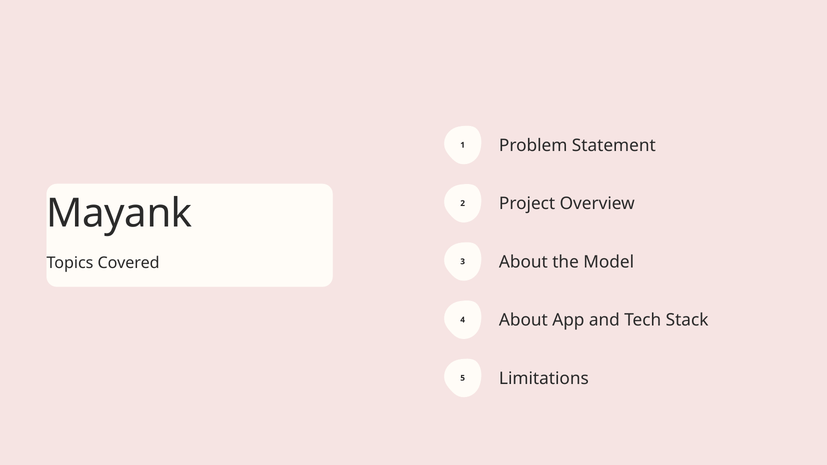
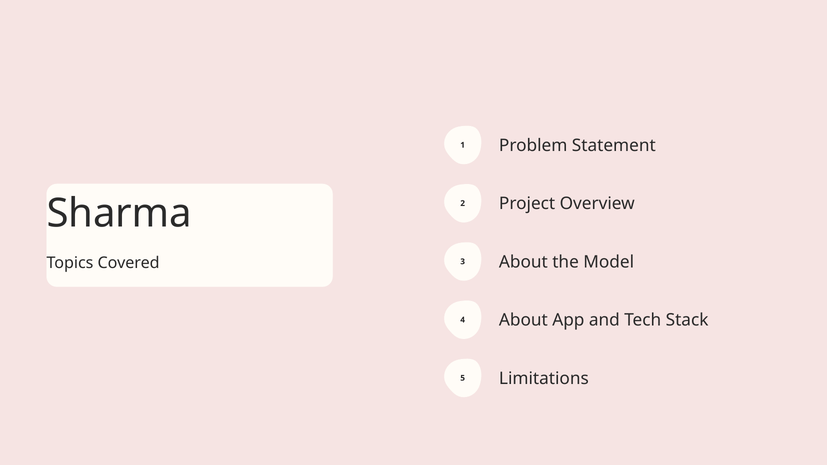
Mayank: Mayank -> Sharma (119, 213)
